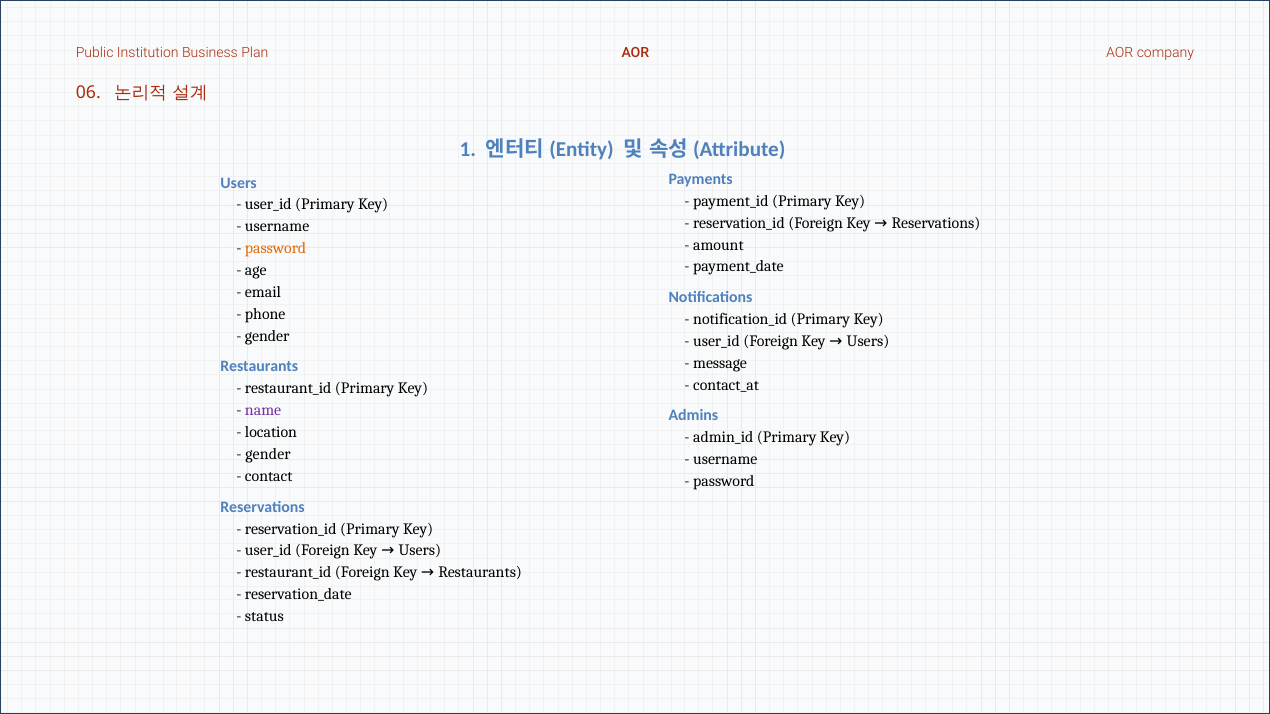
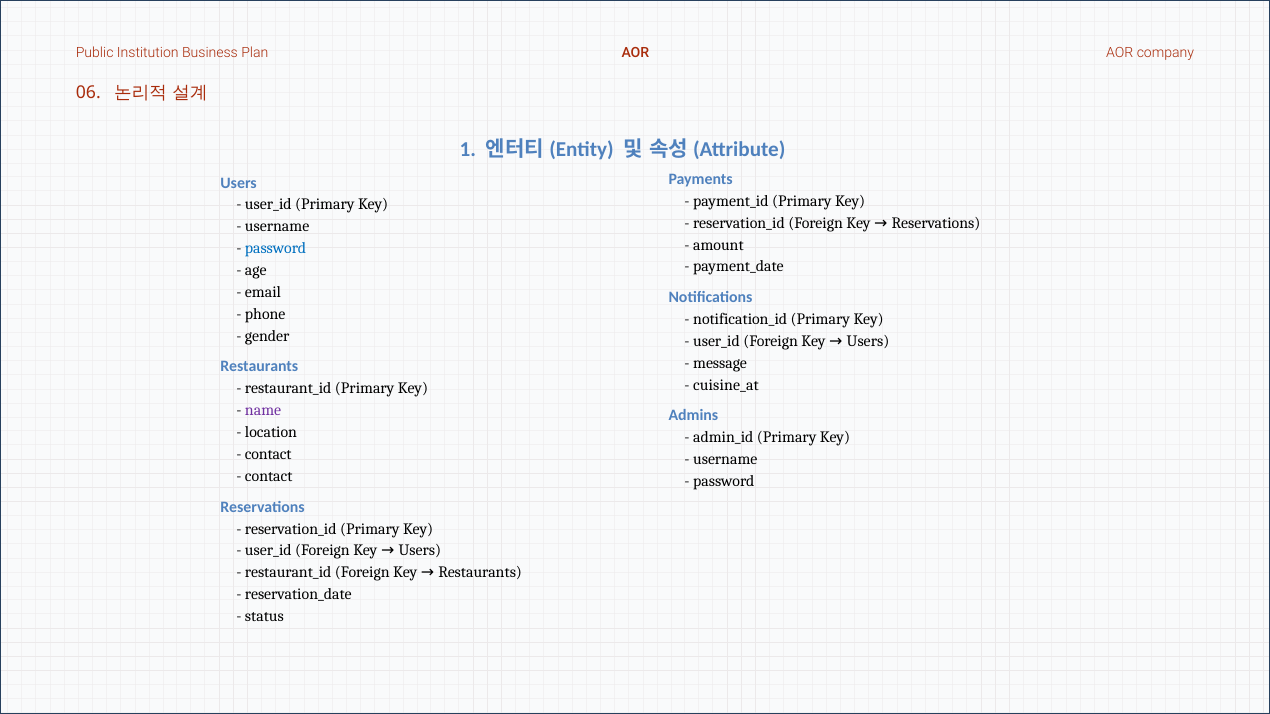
password colour: orange -> blue (276, 249)
contact_at: contact_at -> cuisine_at (726, 385)
gender: gender -> contact (268, 455)
